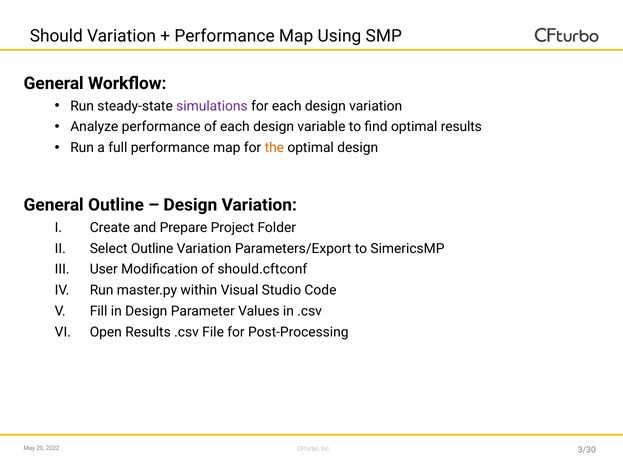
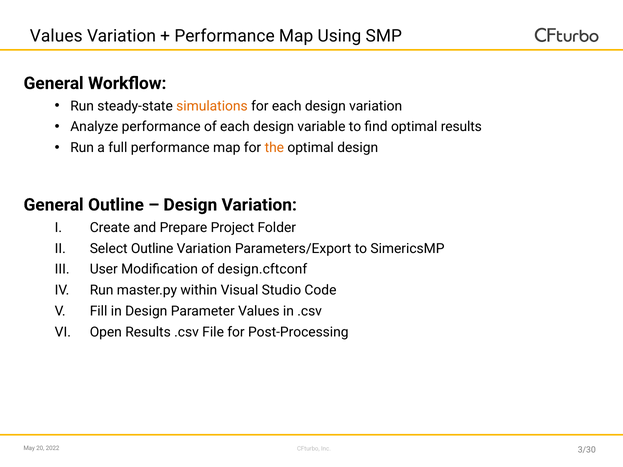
Should: Should -> Values (56, 36)
simulations colour: purple -> orange (212, 106)
should.cftconf: should.cftconf -> design.cftconf (262, 269)
